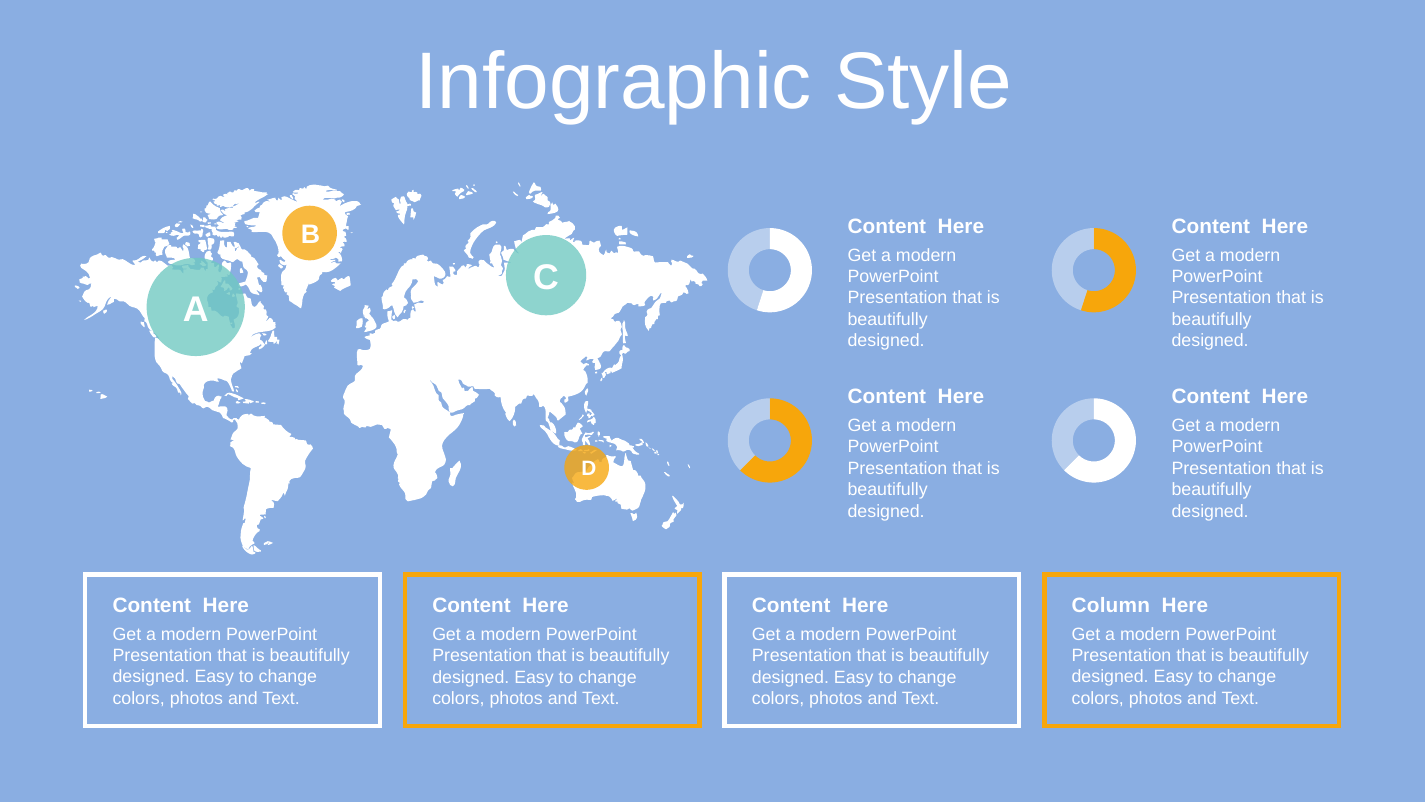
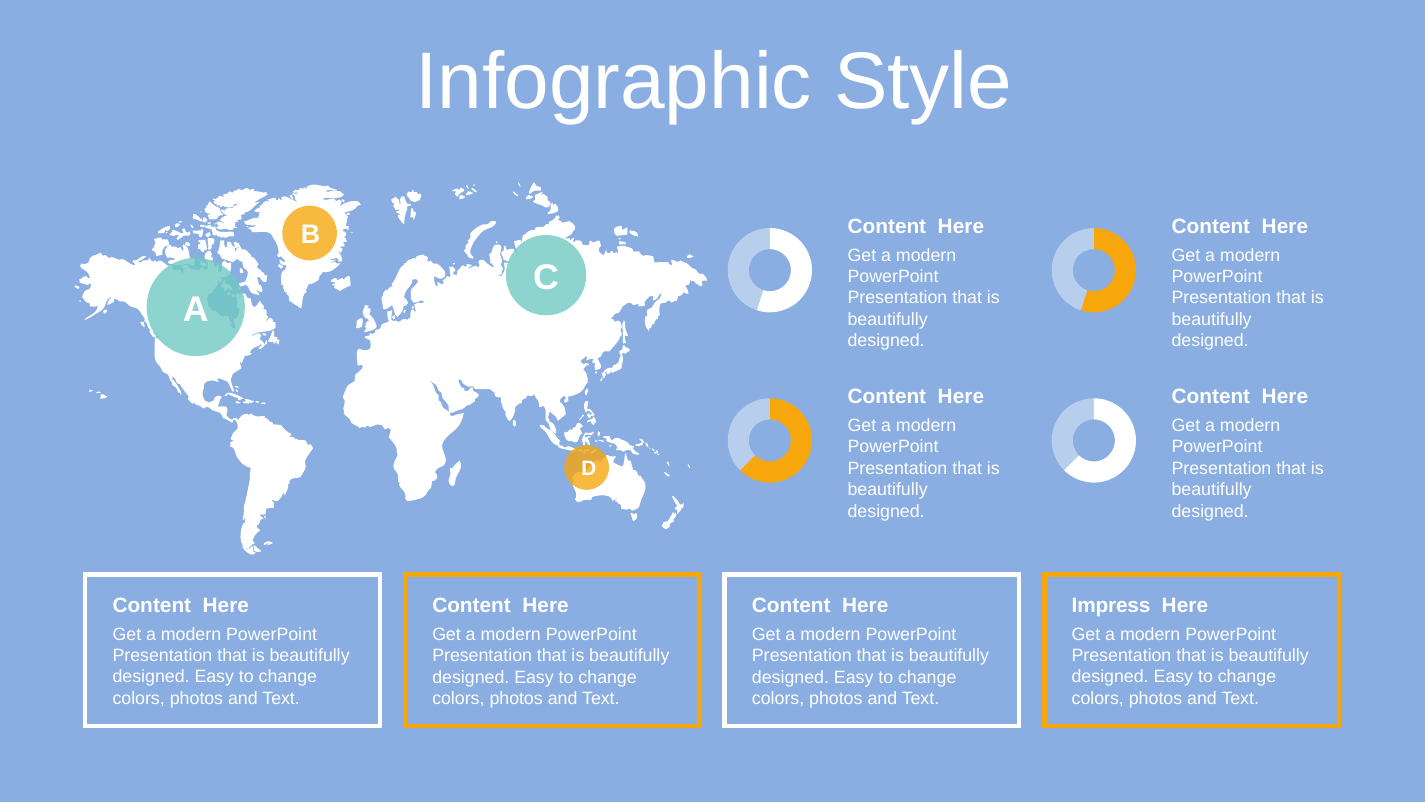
Column: Column -> Impress (1111, 606)
